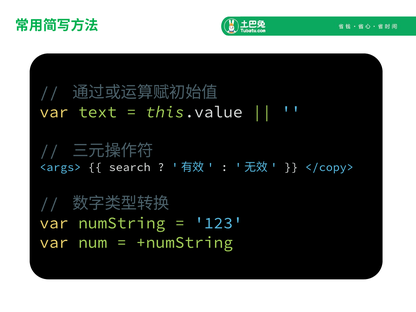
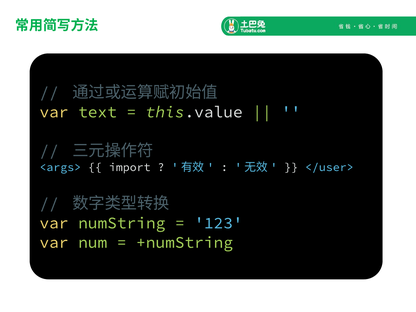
search: search -> import (130, 167)
</copy>: </copy> -> </user> (329, 167)
